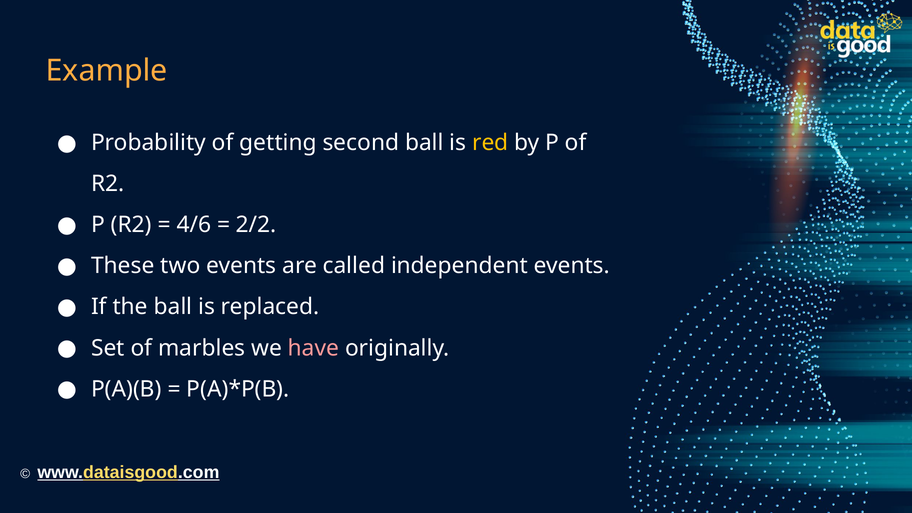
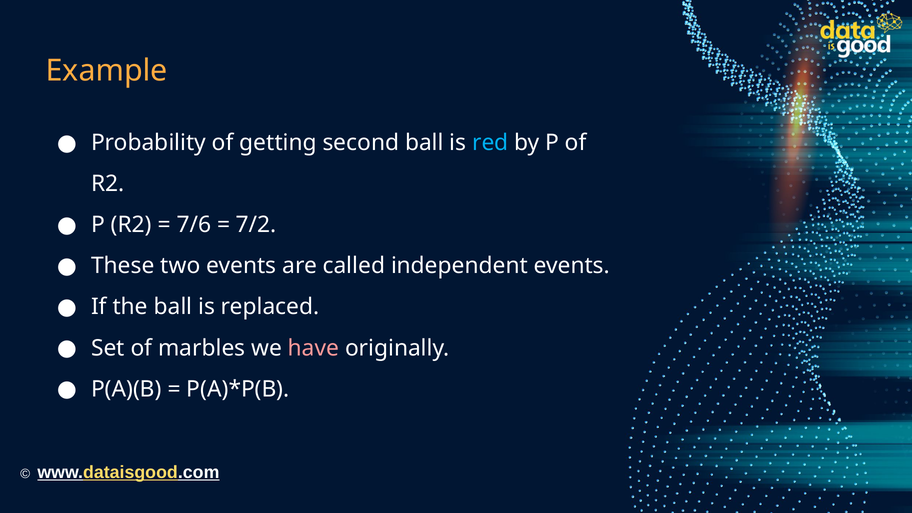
red colour: yellow -> light blue (490, 143)
4/6: 4/6 -> 7/6 (194, 225)
2/2: 2/2 -> 7/2 (256, 225)
